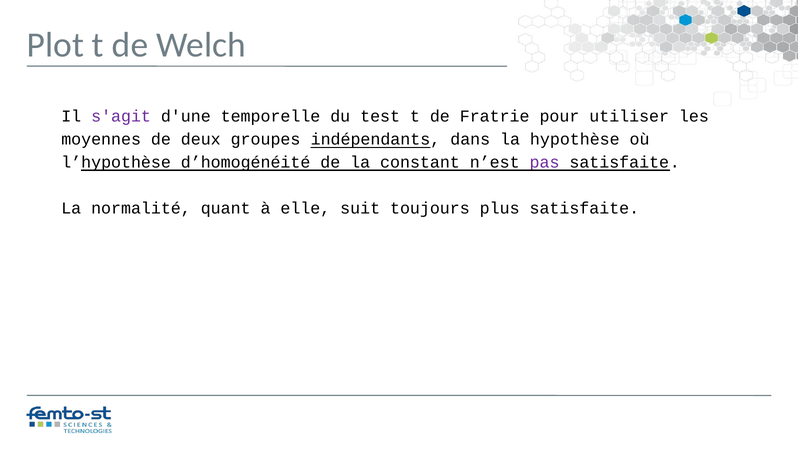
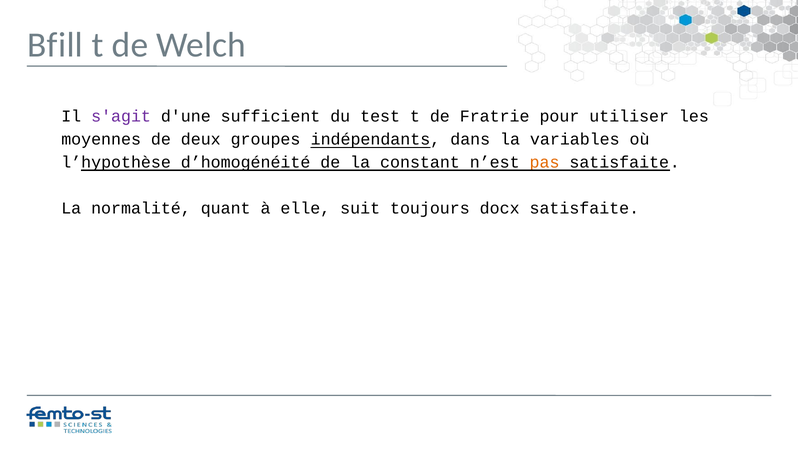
Plot: Plot -> Bfill (55, 45)
temporelle: temporelle -> sufficient (271, 116)
hypothèse: hypothèse -> variables (575, 139)
pas colour: purple -> orange (545, 162)
plus: plus -> docx (500, 208)
